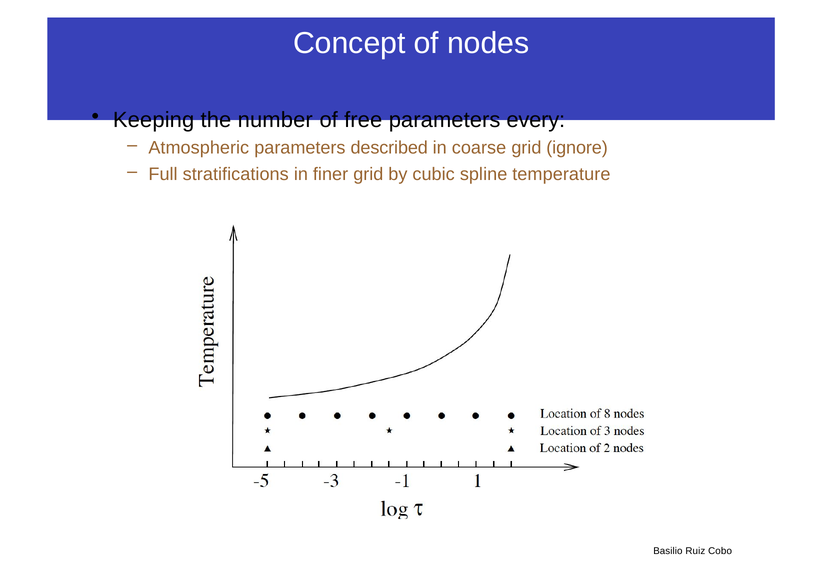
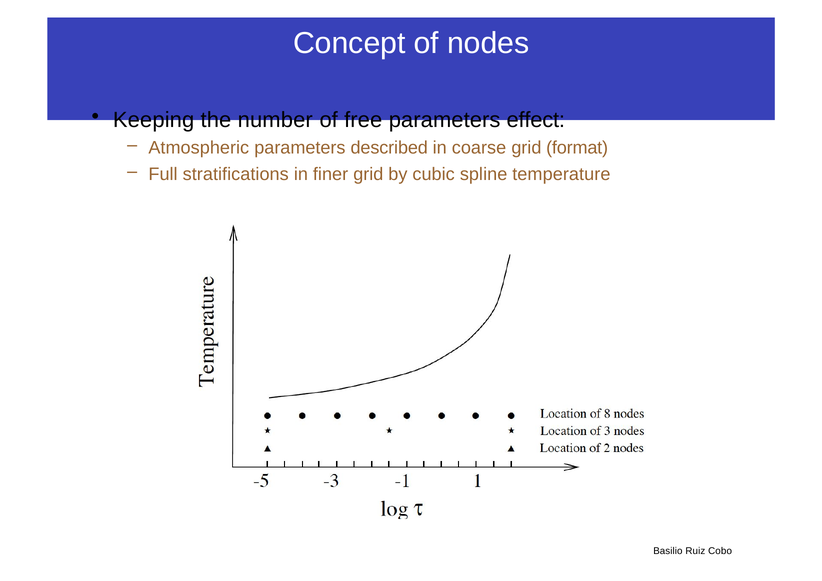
every: every -> effect (536, 120)
ignore: ignore -> format (577, 148)
